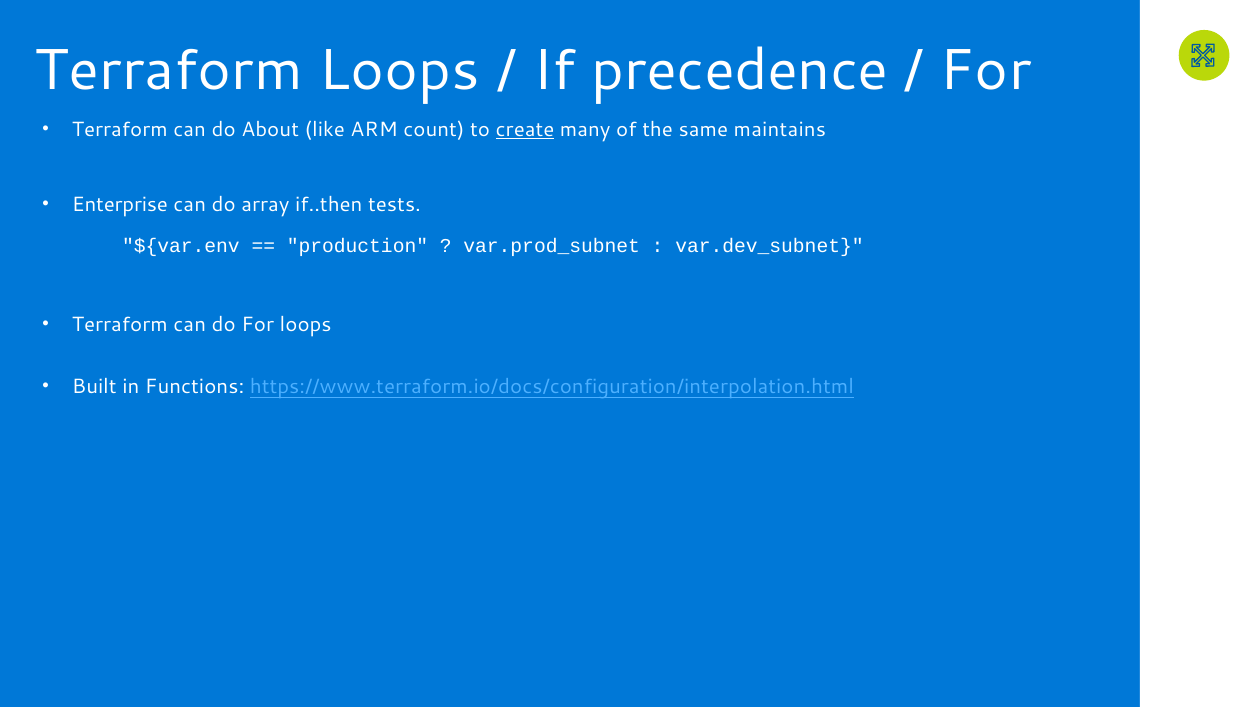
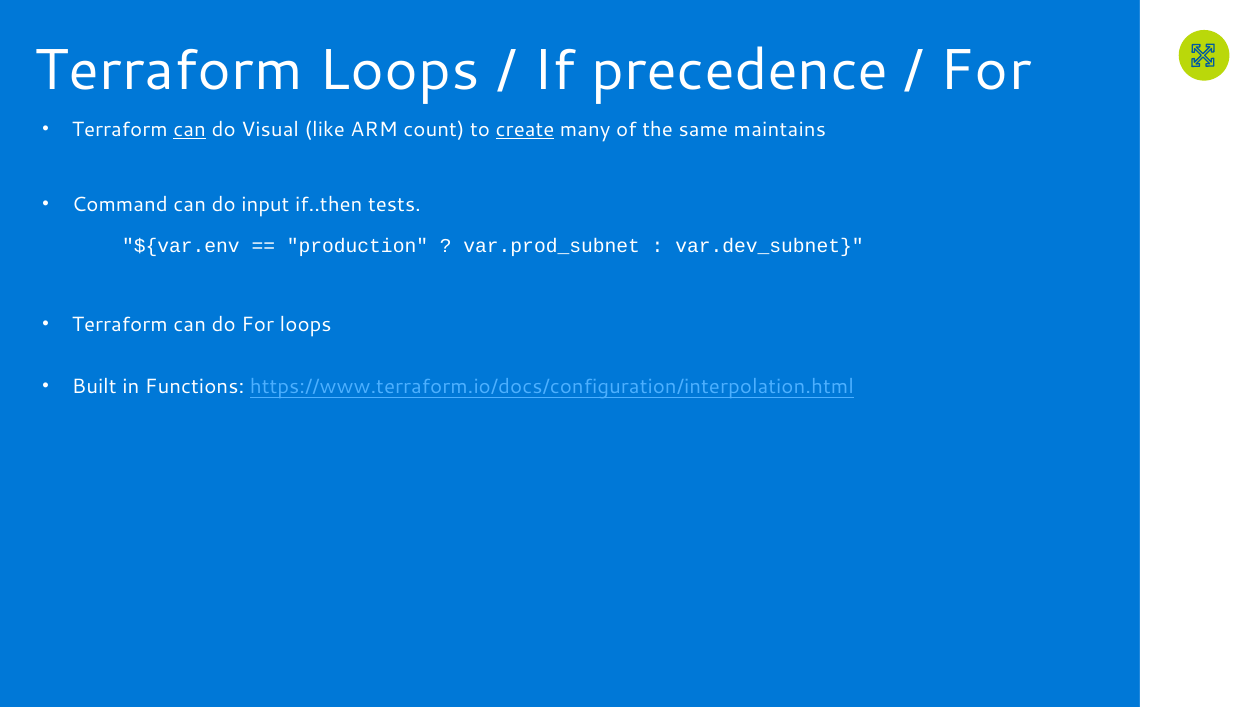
can underline: none -> present (190, 129)
About: About -> Visual (270, 129)
Enterprise: Enterprise -> Command (120, 205)
array: array -> input (265, 205)
